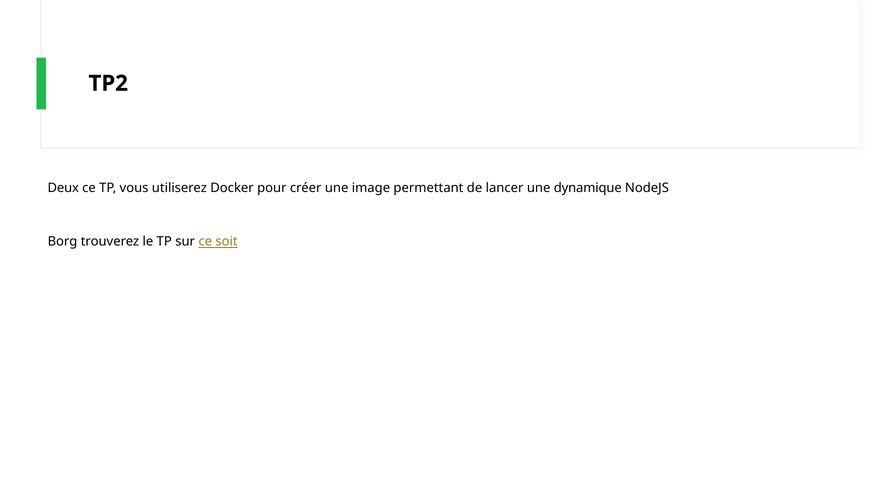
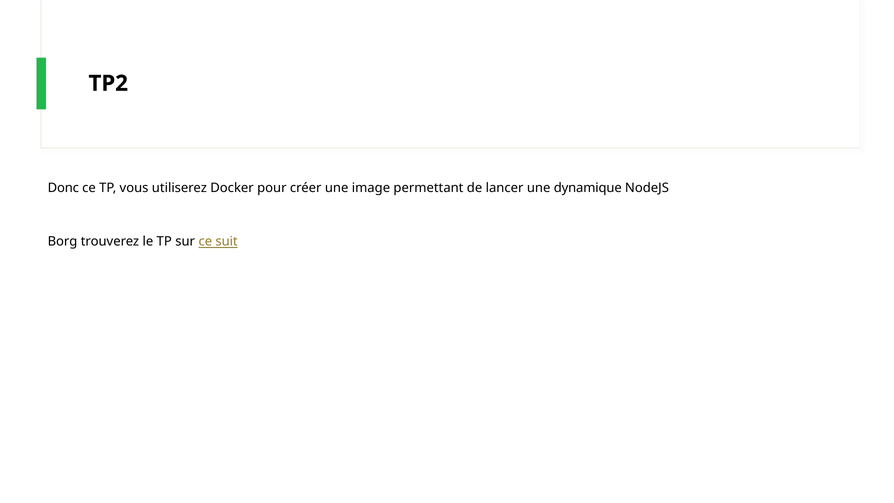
Deux: Deux -> Donc (63, 188)
soit: soit -> suit (227, 241)
